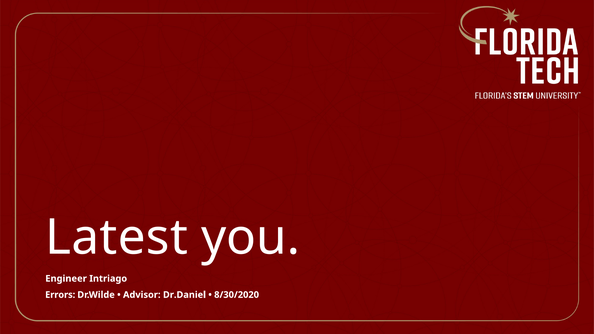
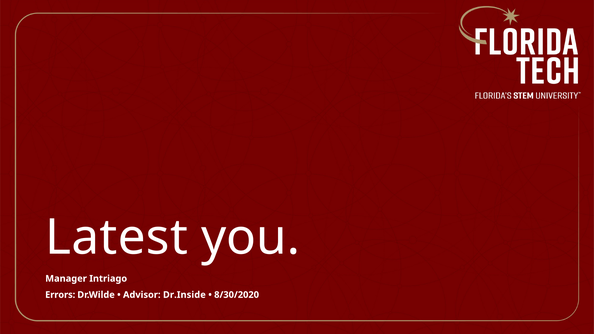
Engineer: Engineer -> Manager (66, 279)
Dr.Daniel: Dr.Daniel -> Dr.Inside (184, 295)
